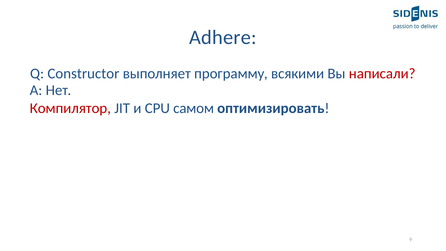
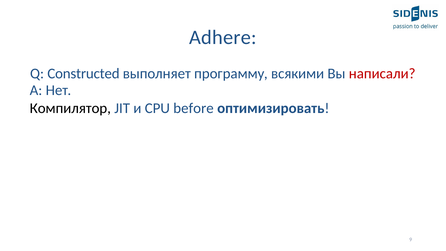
Constructor: Constructor -> Constructed (83, 73)
Компилятор colour: red -> black (70, 108)
самом: самом -> before (194, 108)
